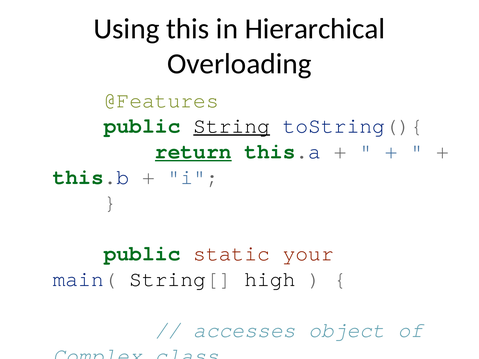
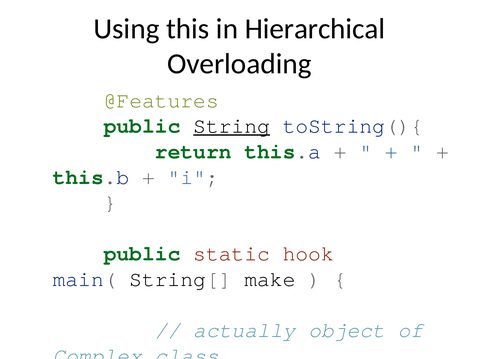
return underline: present -> none (193, 152)
your: your -> hook (308, 254)
high: high -> make (270, 279)
accesses: accesses -> actually (244, 330)
